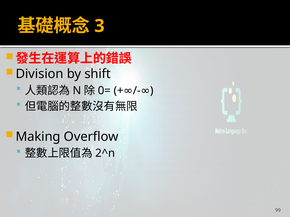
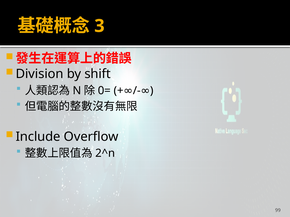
Making: Making -> Include (38, 137)
